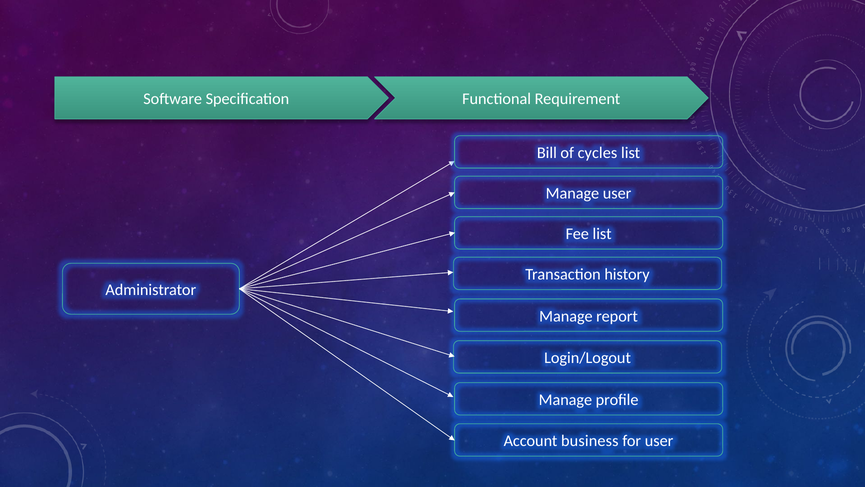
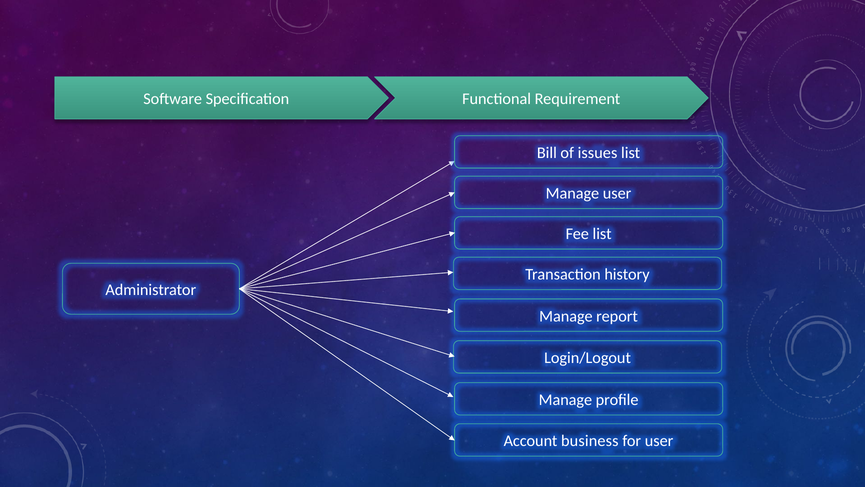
cycles: cycles -> issues (597, 153)
